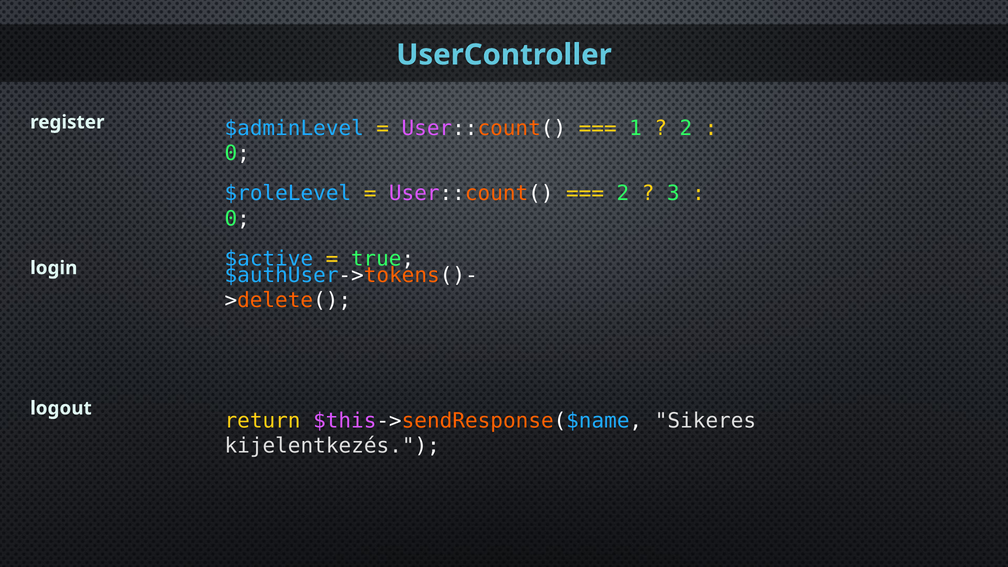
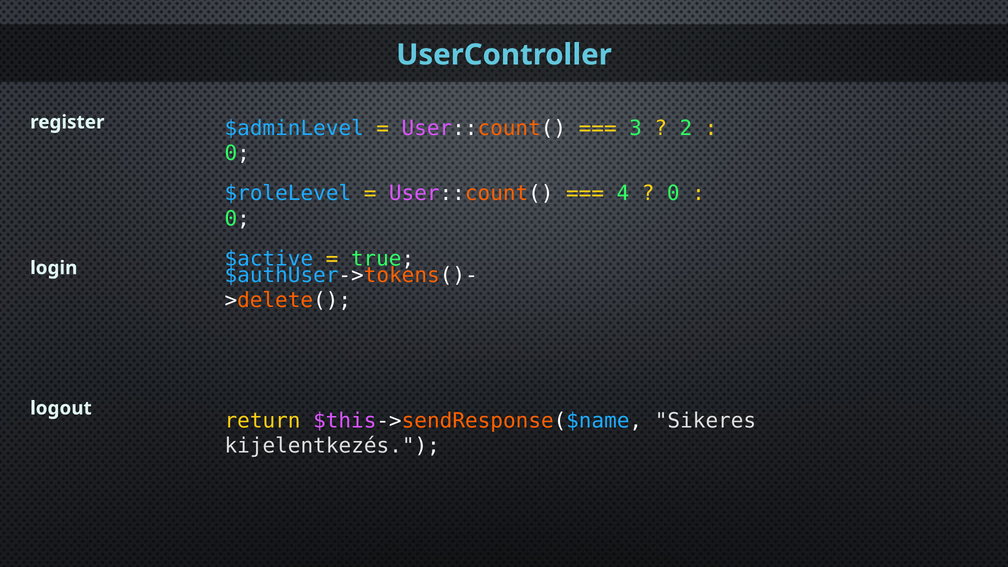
1: 1 -> 3 (636, 128)
2: 2 -> 4 (623, 193)
3: 3 -> 0 (673, 193)
